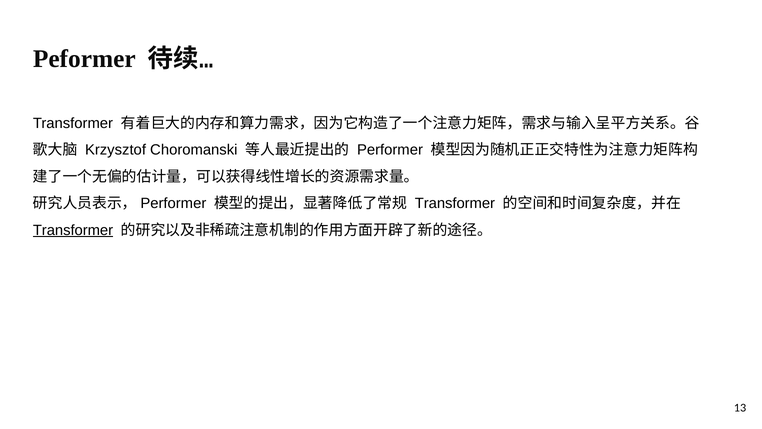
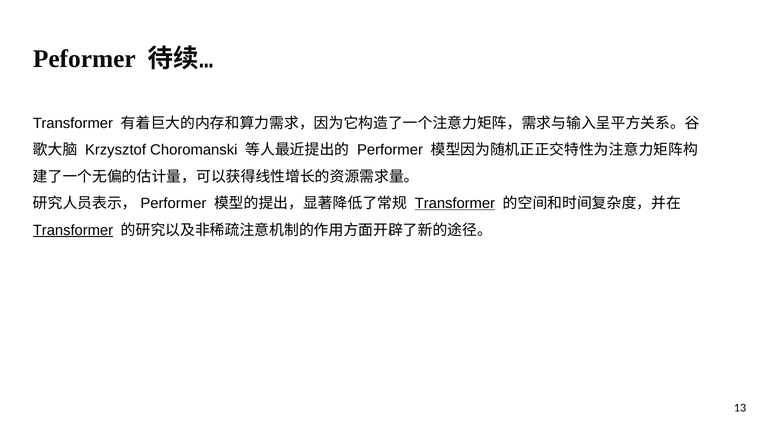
Transformer underline: none -> present (455, 203)
